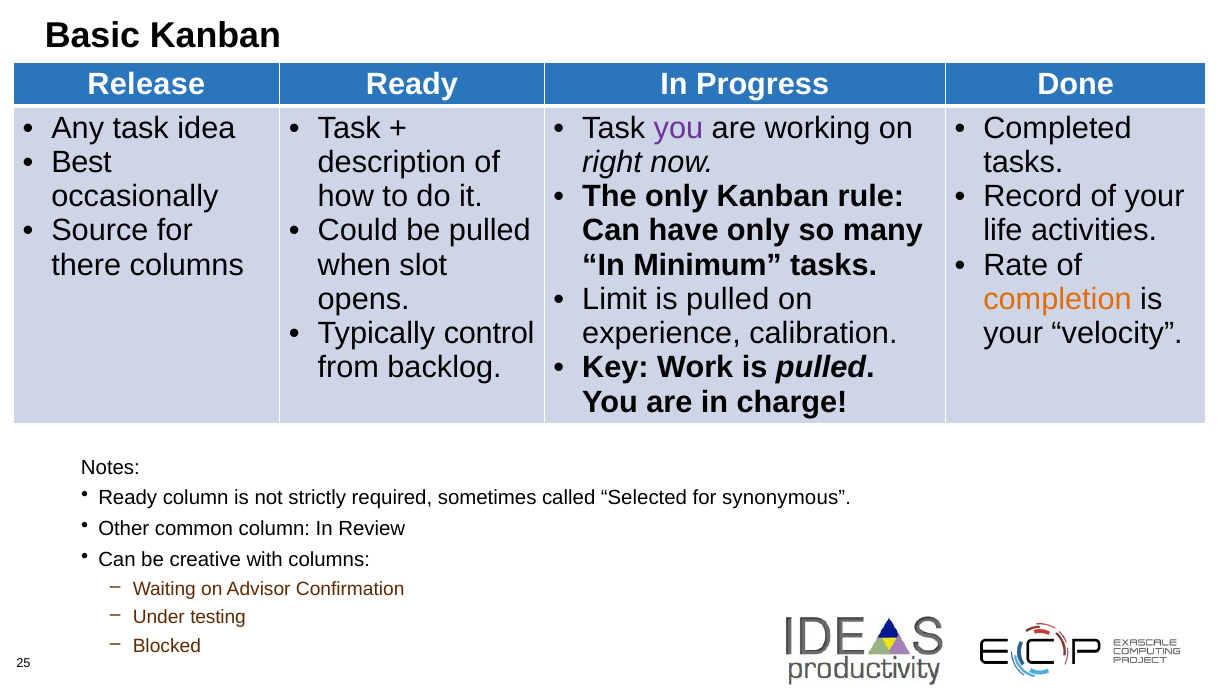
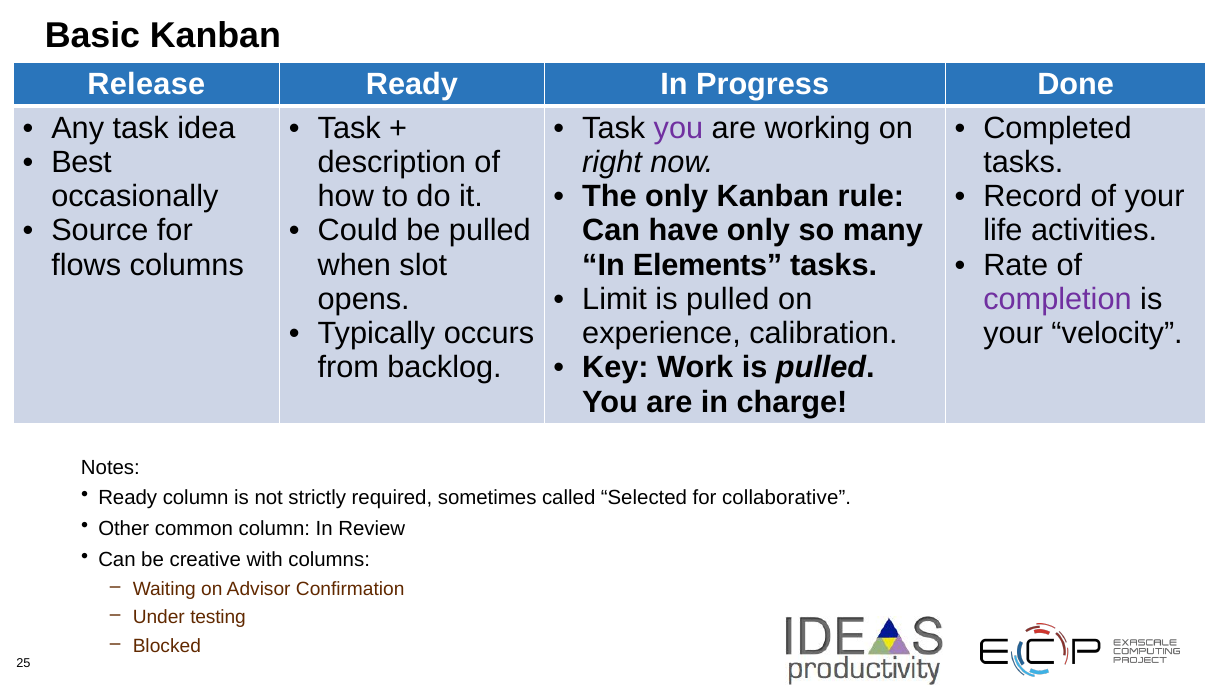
there: there -> flows (86, 265)
Minimum: Minimum -> Elements (708, 265)
completion colour: orange -> purple (1057, 299)
control: control -> occurs (489, 333)
synonymous: synonymous -> collaborative (787, 498)
